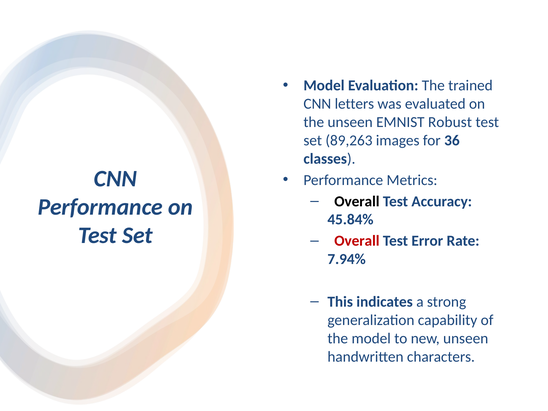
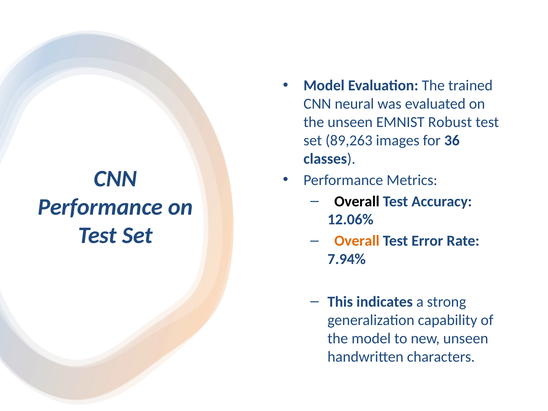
letters: letters -> neural (354, 104)
45.84%: 45.84% -> 12.06% (350, 220)
Overall colour: red -> orange (357, 241)
